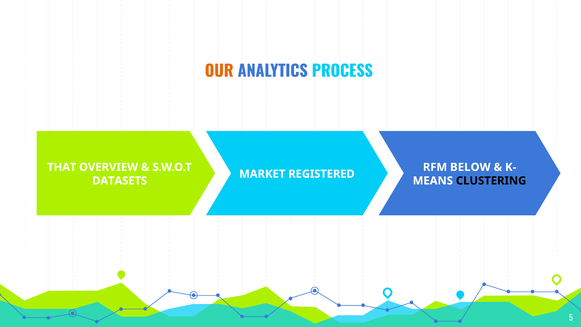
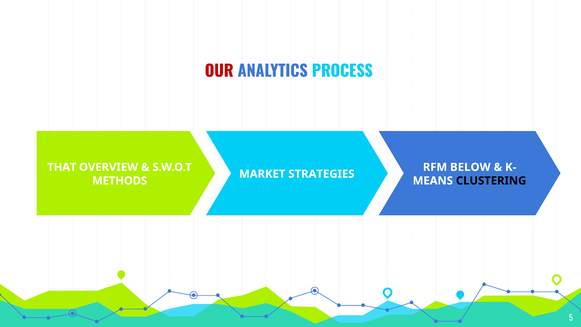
OUR colour: orange -> red (219, 71)
REGISTERED: REGISTERED -> STRATEGIES (321, 174)
DATASETS: DATASETS -> METHODS (120, 181)
